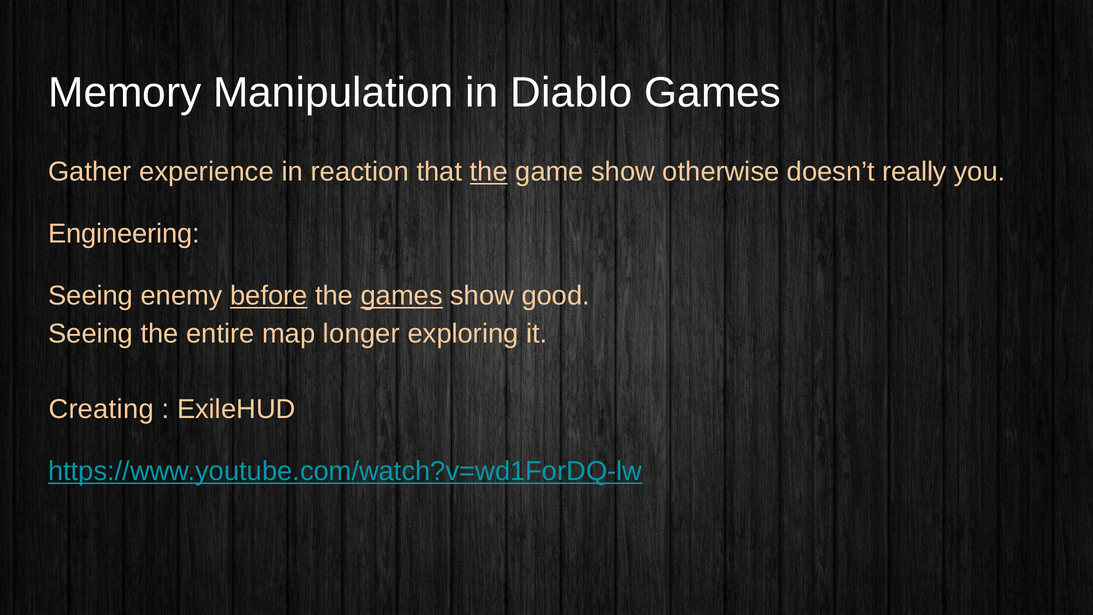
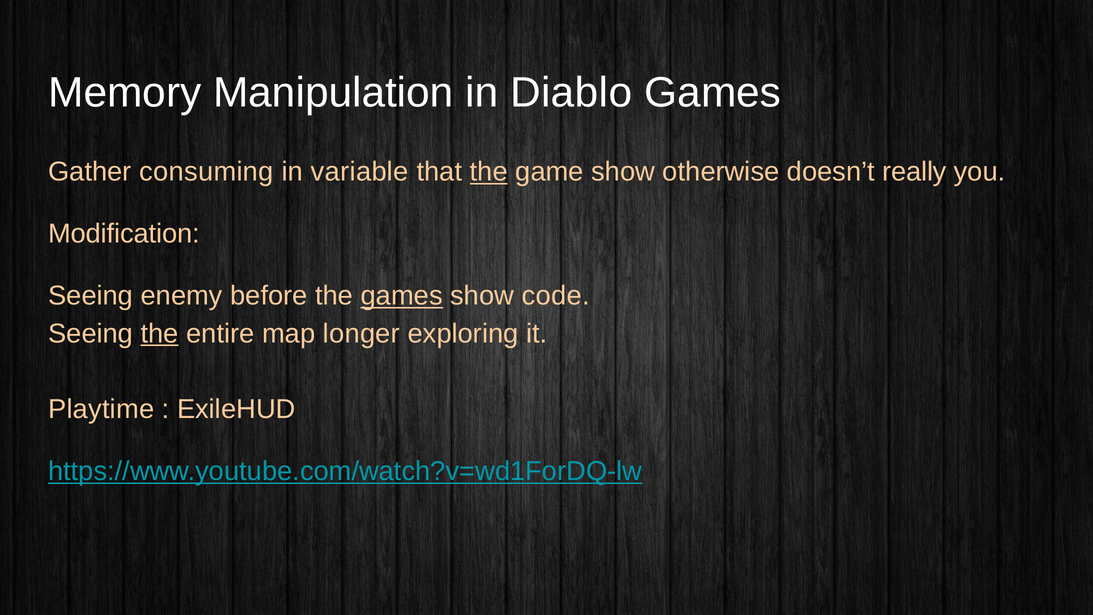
experience: experience -> consuming (206, 172)
reaction: reaction -> variable (360, 172)
Engineering: Engineering -> Modification (124, 234)
before underline: present -> none (269, 296)
good: good -> code (556, 296)
the underline: none -> present (160, 334)
Creating: Creating -> Playtime (101, 409)
